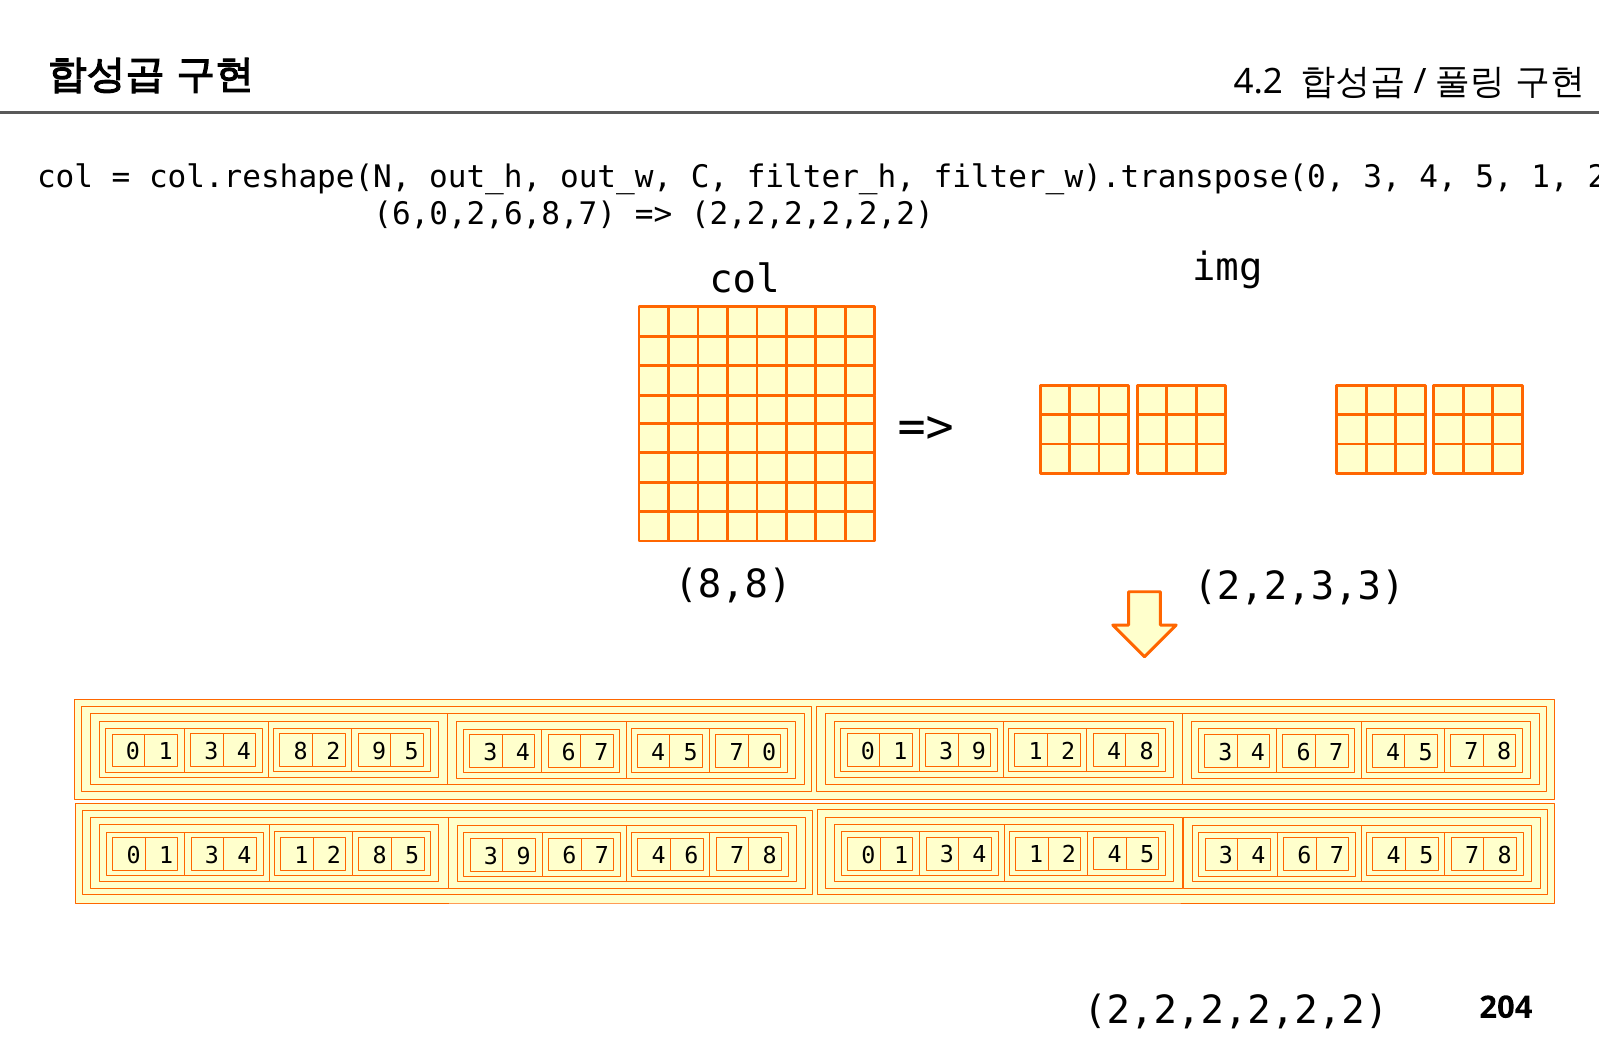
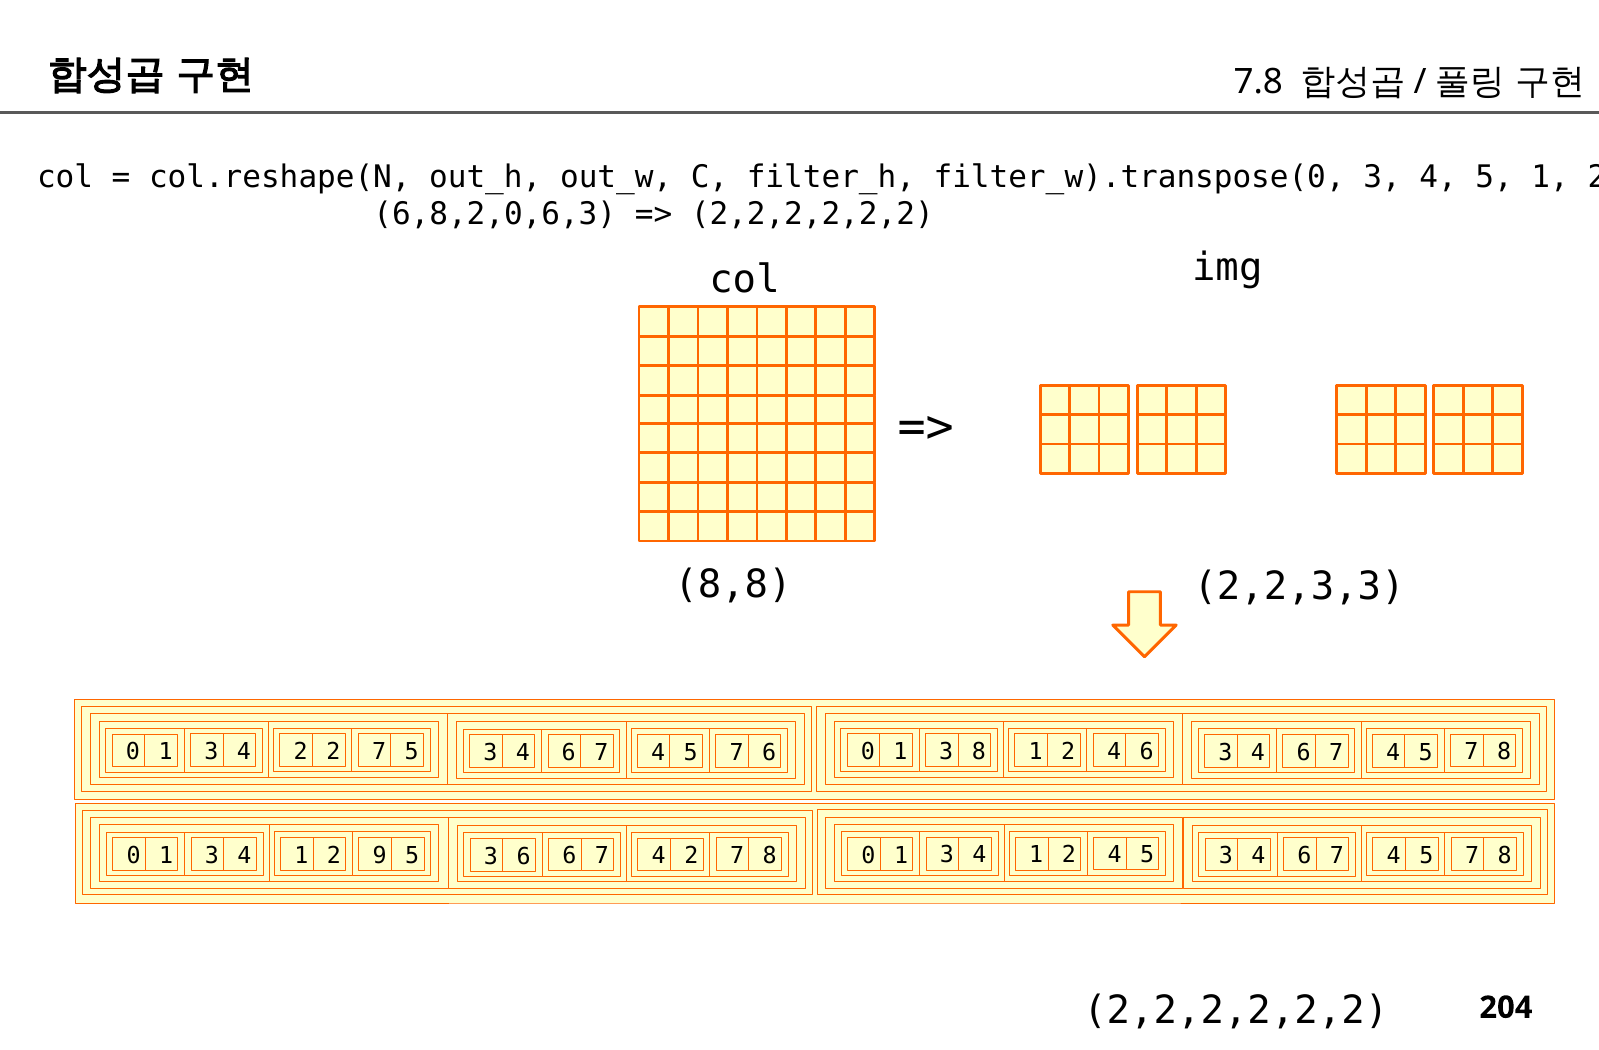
4.2: 4.2 -> 7.8 (1258, 82)
6,0,2,6,8,7: 6,0,2,6,8,7 -> 6,8,2,0,6,3 (495, 214)
1 3 9: 9 -> 8 (979, 752)
2 4 8: 8 -> 6 (1147, 752)
3 4 8: 8 -> 2 (301, 752)
9: 9 -> 7 (379, 752)
7 0: 0 -> 6 (769, 753)
2 8: 8 -> 9 (380, 856)
5 3 9: 9 -> 6 (524, 857)
7 4 6: 6 -> 2 (691, 856)
